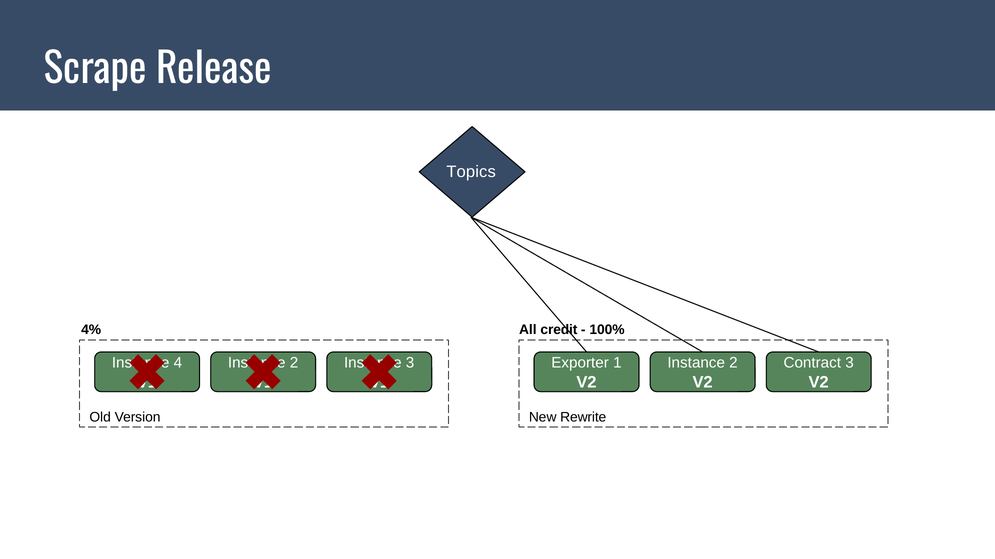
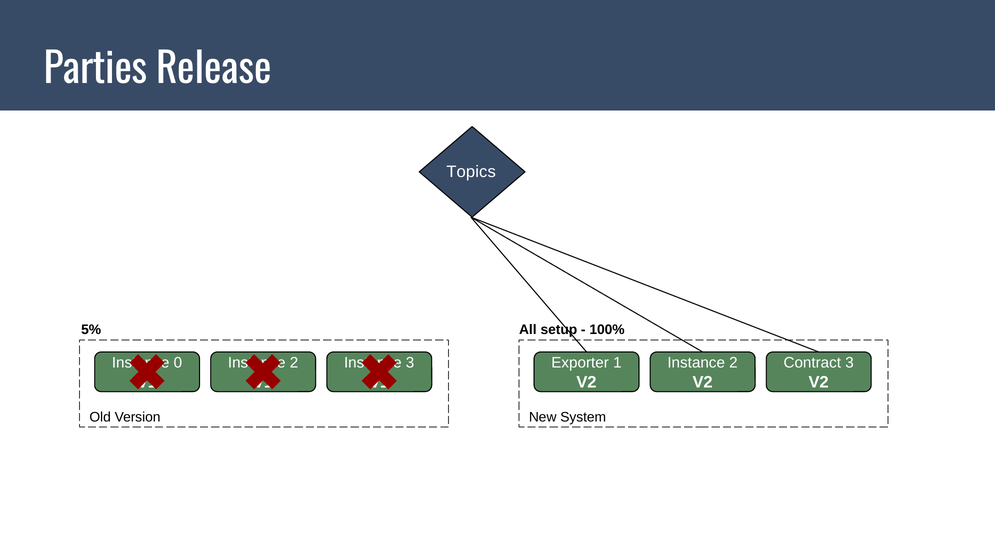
Scrape: Scrape -> Parties (95, 70)
4%: 4% -> 5% (91, 330)
credit: credit -> setup (559, 330)
4: 4 -> 0 (178, 363)
Rewrite: Rewrite -> System (583, 417)
